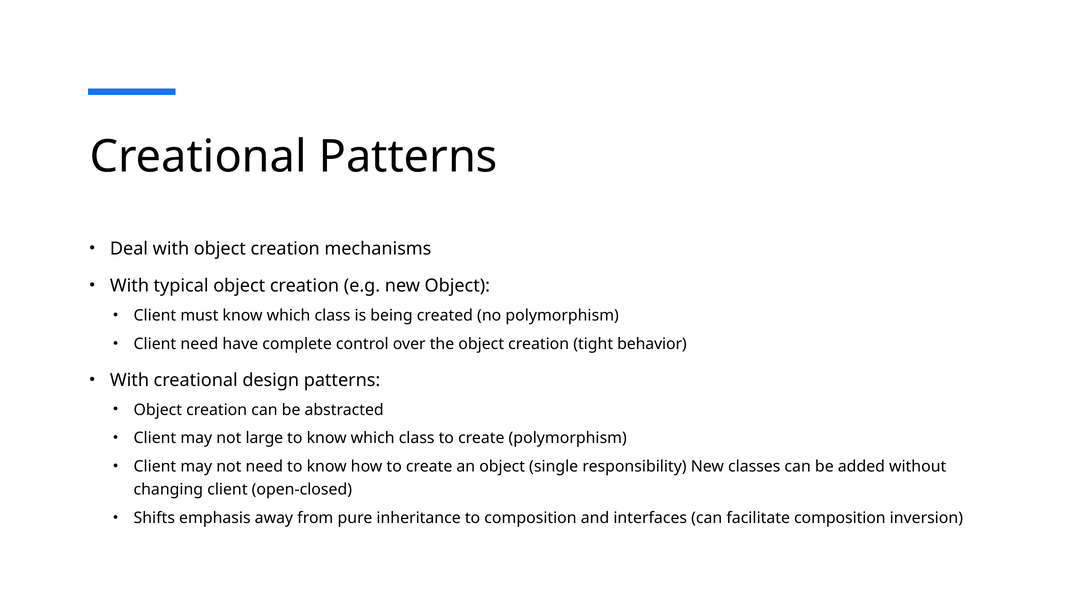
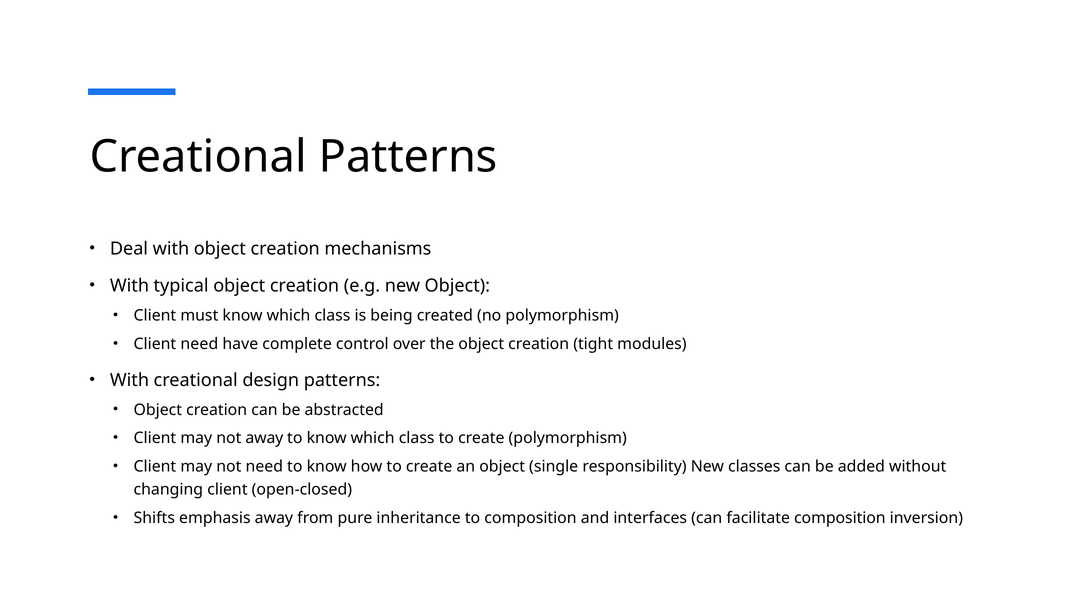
behavior: behavior -> modules (652, 344)
not large: large -> away (264, 438)
